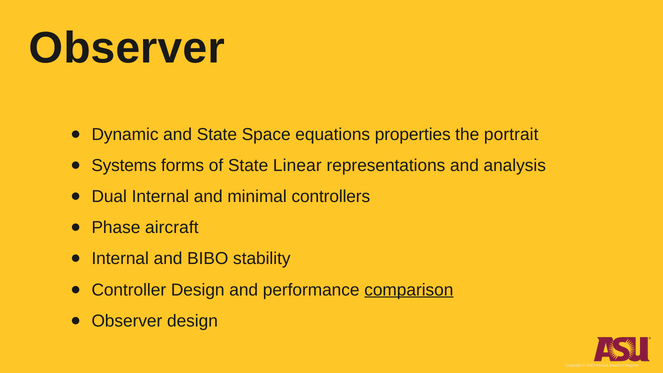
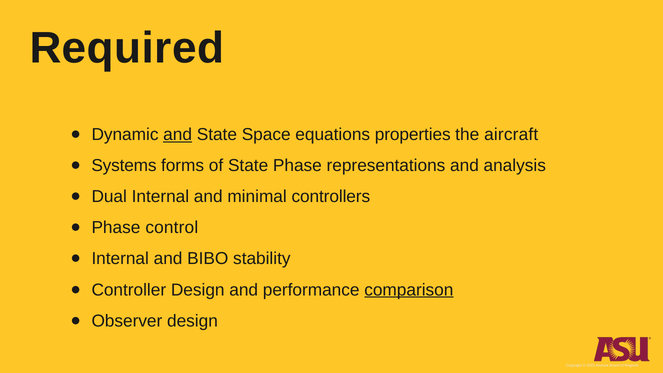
Observer: Observer -> Required (127, 48)
and underline: none -> present (178, 134)
portrait: portrait -> aircraft (511, 134)
State Linear: Linear -> Phase (297, 165)
aircraft: aircraft -> control (172, 228)
